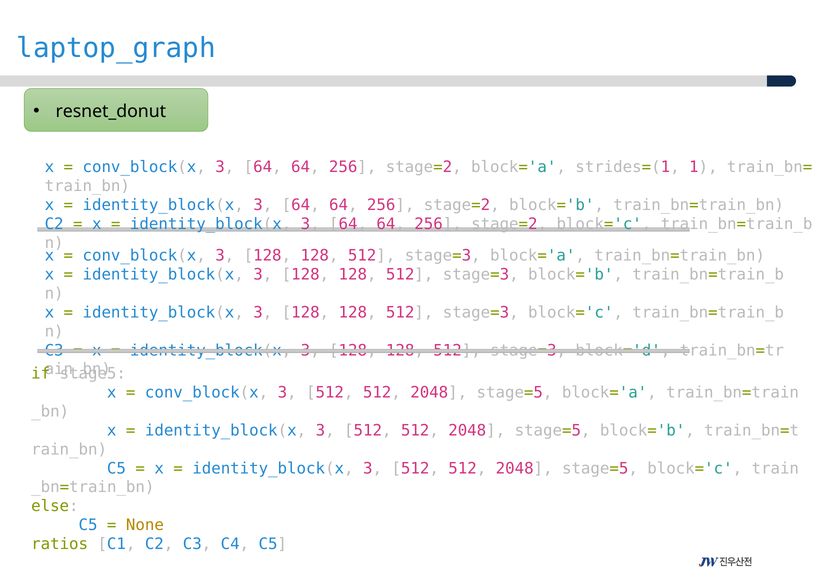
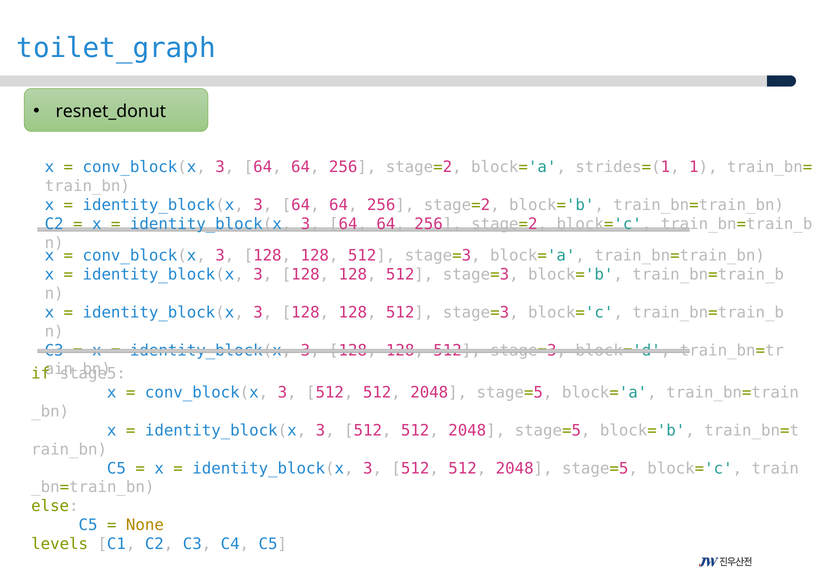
laptop_graph: laptop_graph -> toilet_graph (116, 48)
ratios: ratios -> levels (60, 545)
